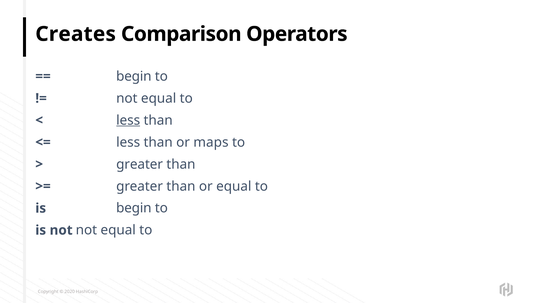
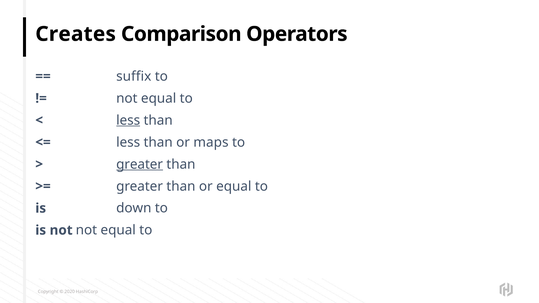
begin: begin -> suffix (134, 76)
greater underline: none -> present (140, 164)
is begin: begin -> down (134, 208)
